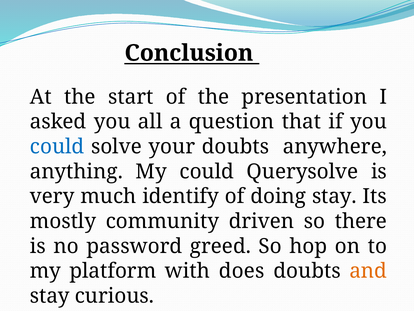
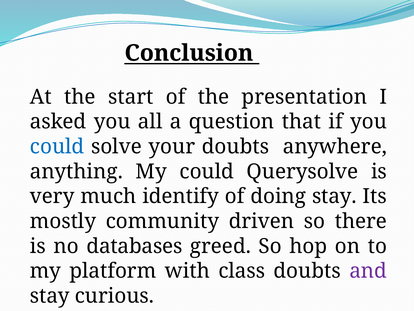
password: password -> databases (134, 246)
does: does -> class (242, 271)
and colour: orange -> purple (368, 271)
